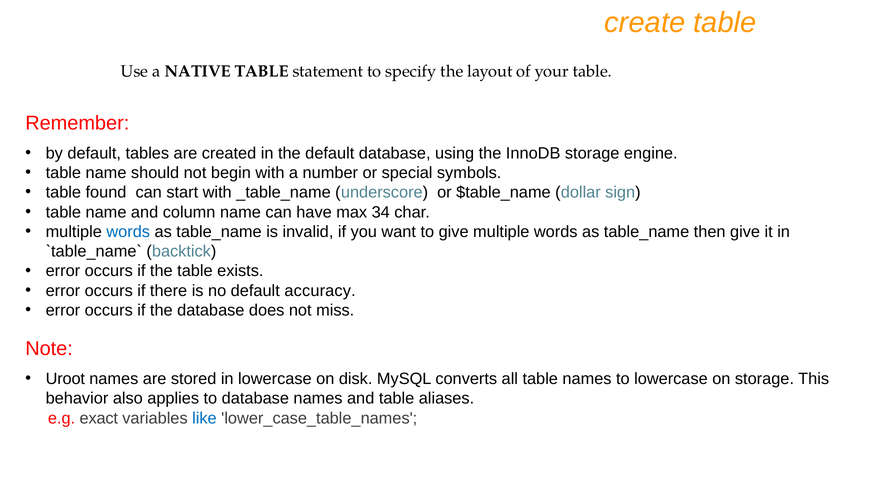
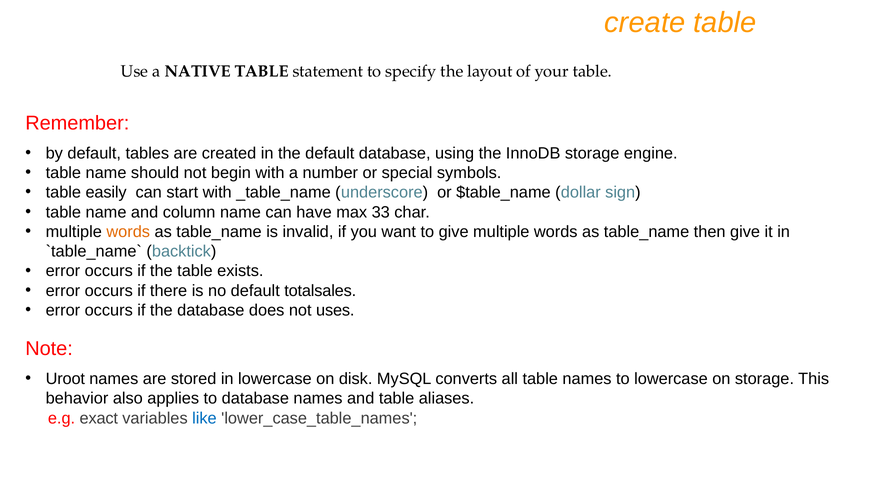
found: found -> easily (106, 192)
34: 34 -> 33 (381, 212)
words colour: blue -> orange (128, 232)
accuracy: accuracy -> totalsales (320, 290)
miss: miss -> uses (335, 310)
